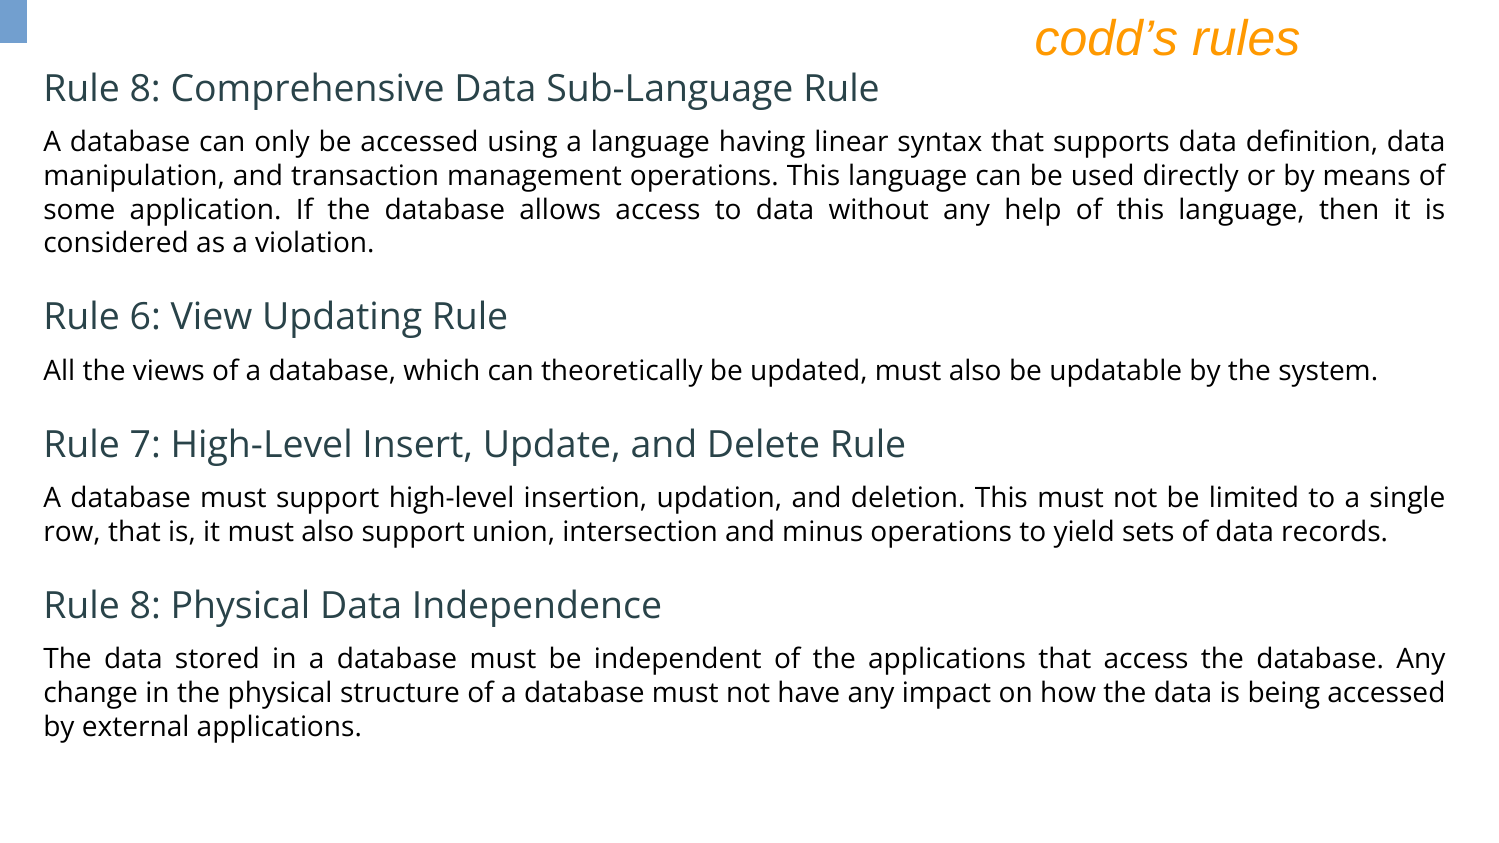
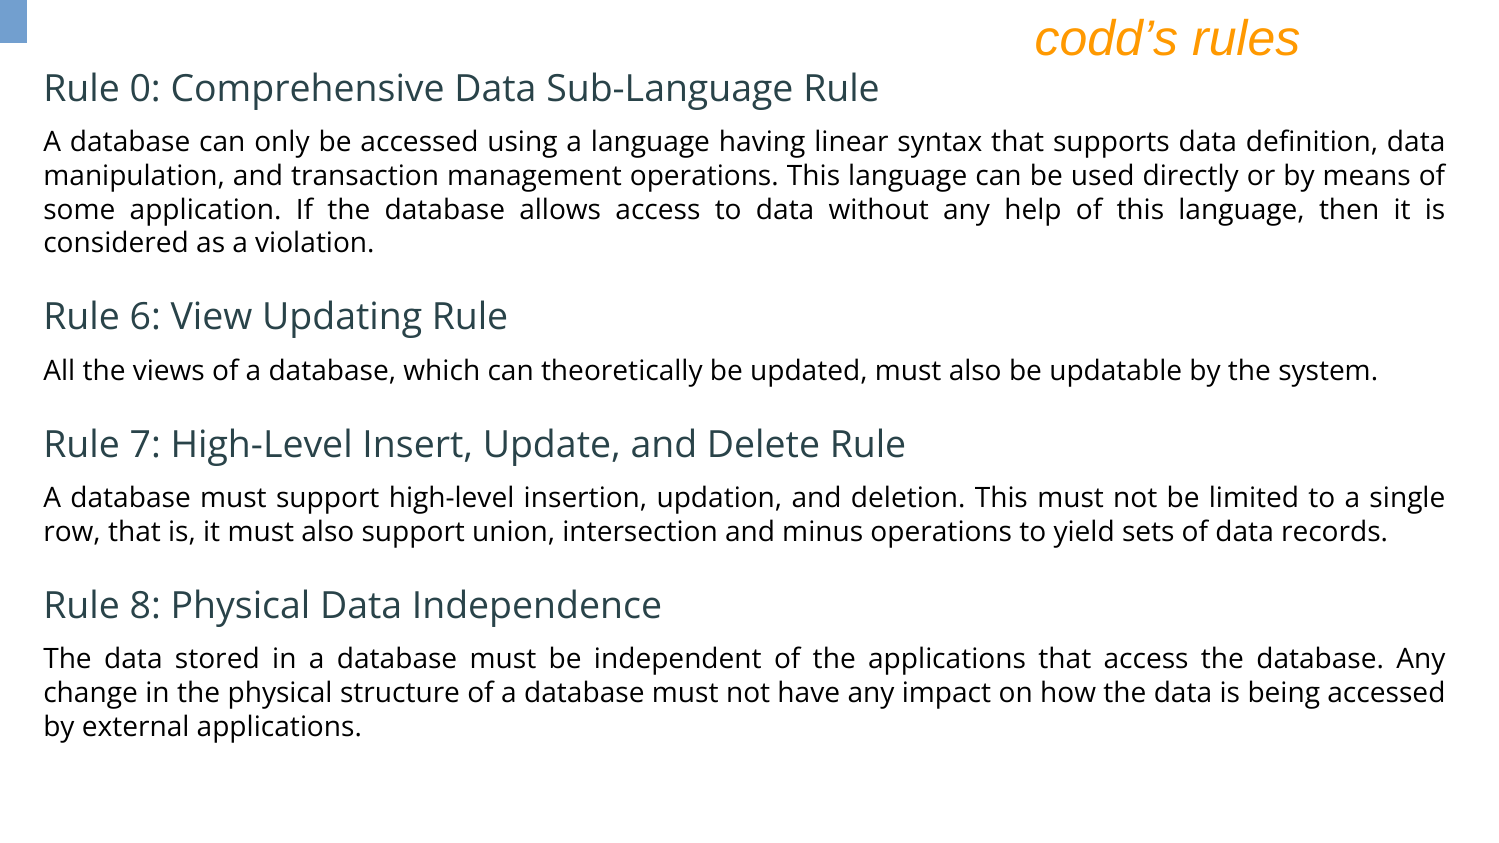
8: 8 -> 0 (145, 89)
